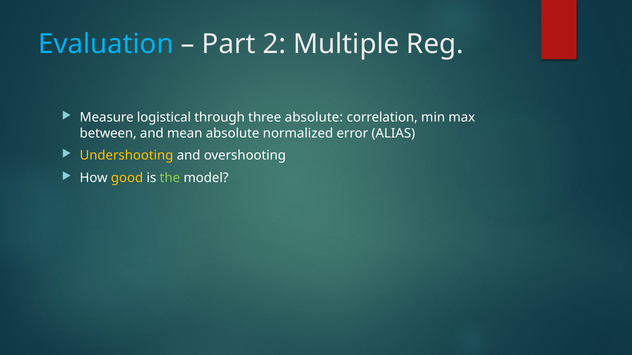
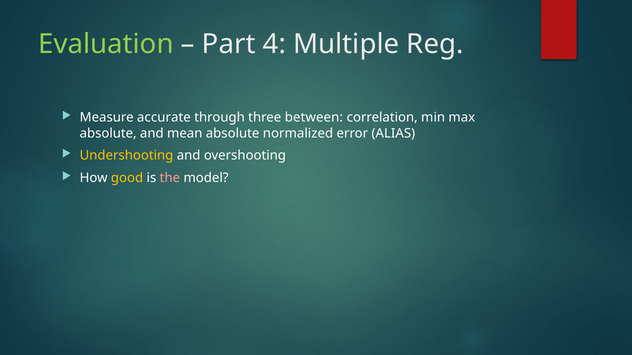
Evaluation colour: light blue -> light green (106, 44)
2: 2 -> 4 (274, 44)
logistical: logistical -> accurate (164, 118)
three absolute: absolute -> between (314, 118)
between: between -> absolute (108, 133)
the colour: light green -> pink (170, 178)
